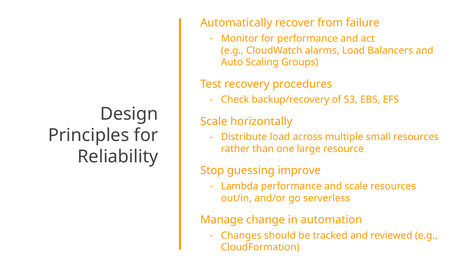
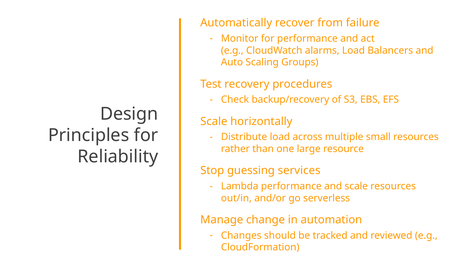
improve: improve -> services (299, 170)
